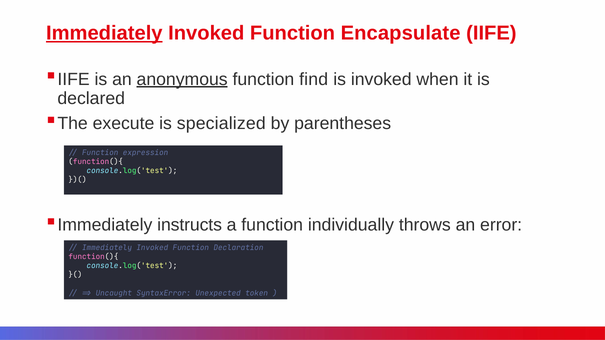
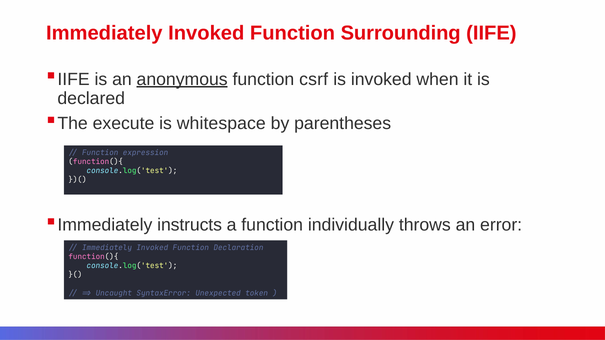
Immediately underline: present -> none (104, 33)
Encapsulate: Encapsulate -> Surrounding (401, 33)
find: find -> csrf (314, 79)
specialized: specialized -> whitespace (221, 124)
